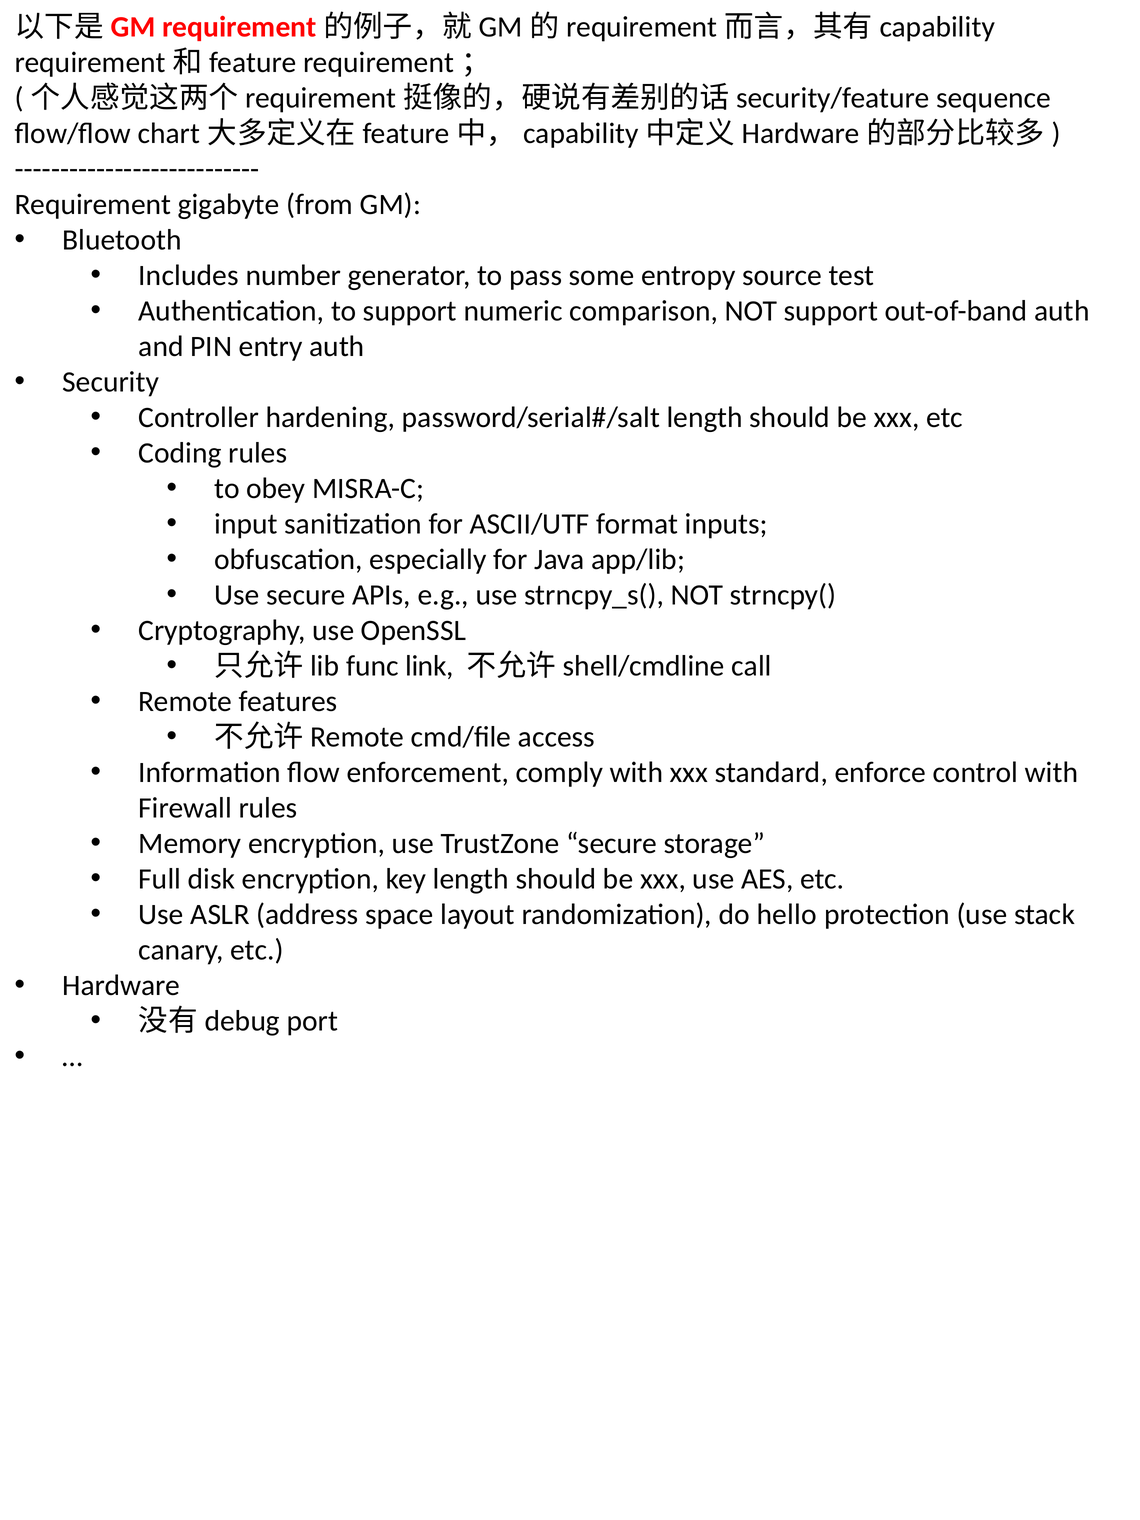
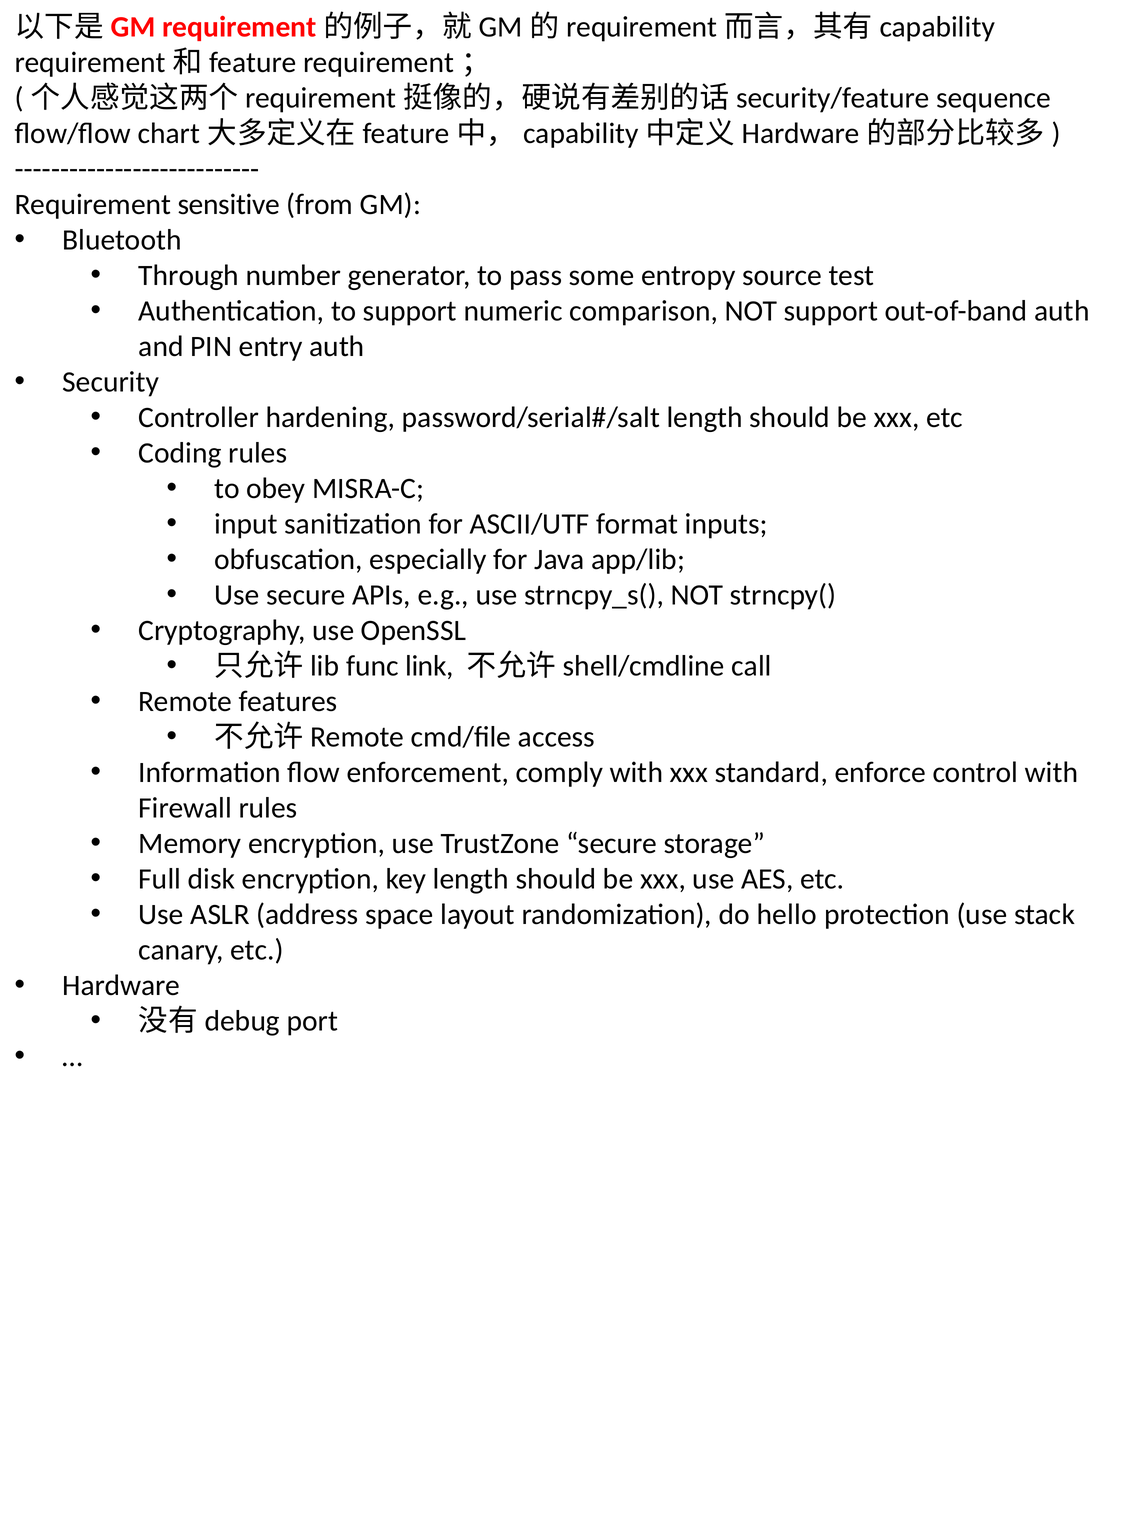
gigabyte: gigabyte -> sensitive (229, 205)
Includes: Includes -> Through (189, 276)
